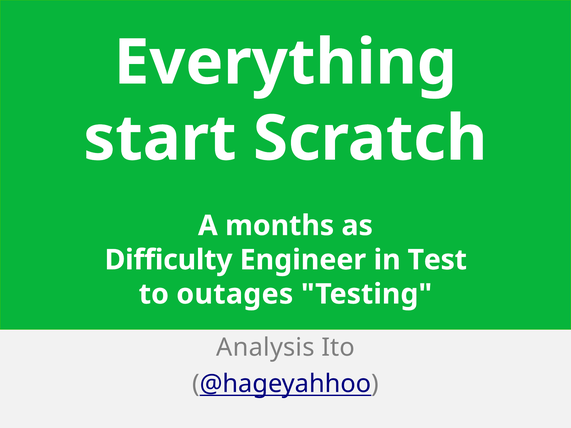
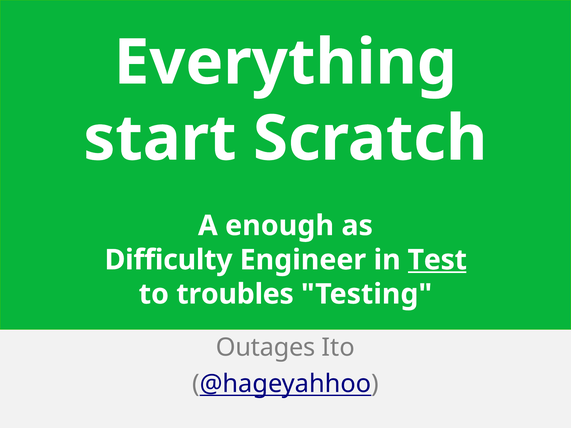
months: months -> enough (280, 226)
Test underline: none -> present (437, 260)
outages: outages -> troubles (235, 294)
Analysis: Analysis -> Outages (266, 348)
